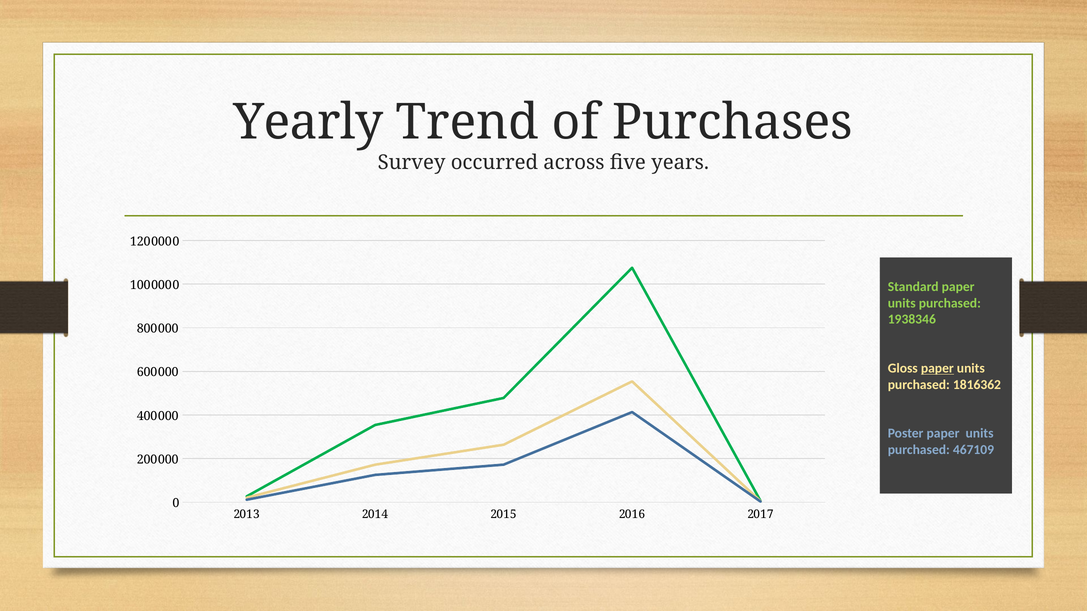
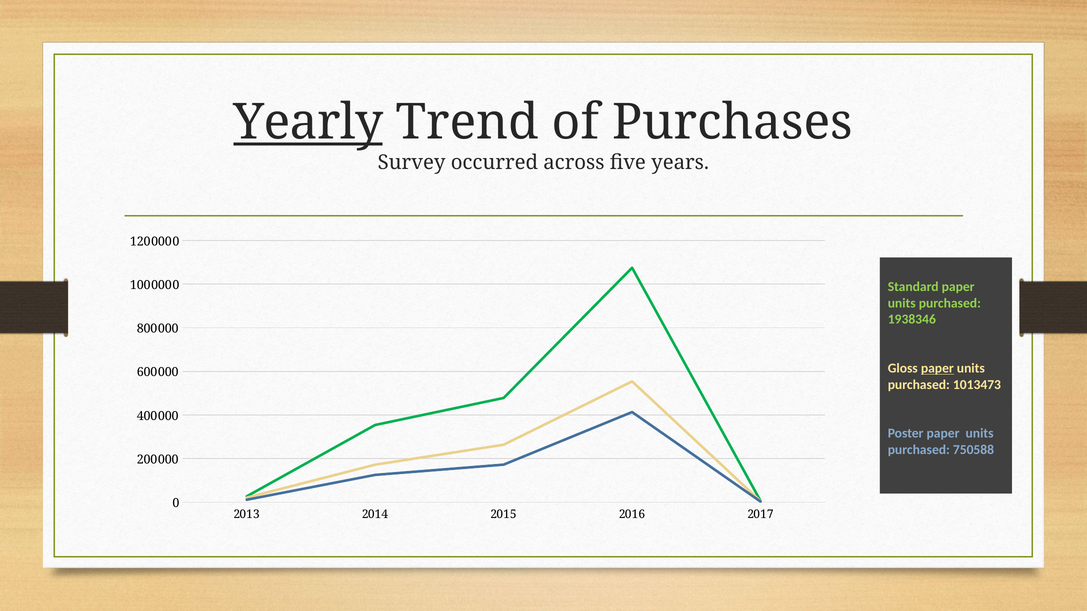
Yearly underline: none -> present (308, 123)
1816362: 1816362 -> 1013473 (977, 385)
467109: 467109 -> 750588 (973, 450)
